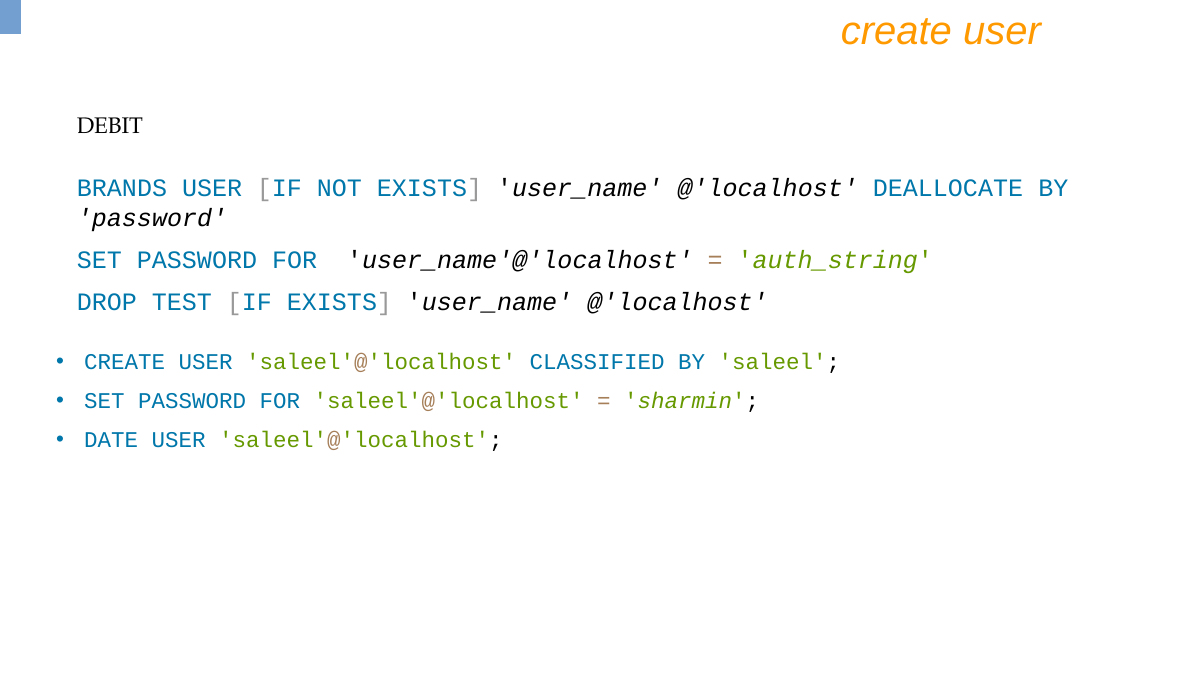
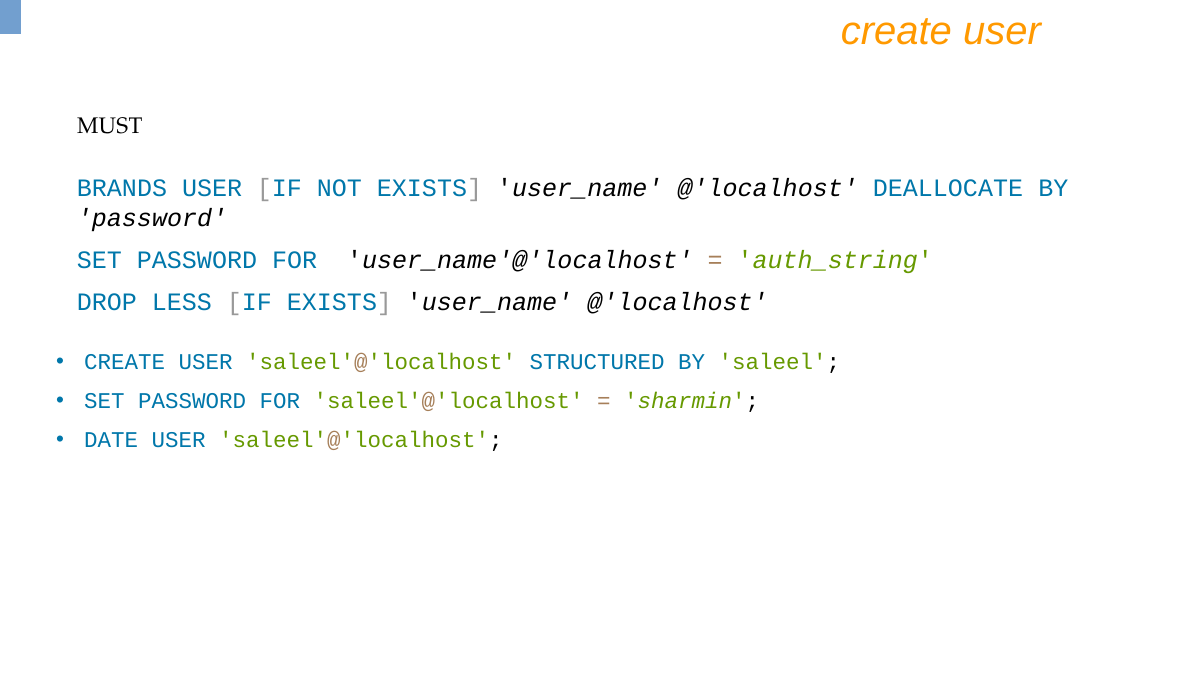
DEBIT: DEBIT -> MUST (110, 126)
TEST: TEST -> LESS (182, 303)
CLASSIFIED: CLASSIFIED -> STRUCTURED (597, 362)
